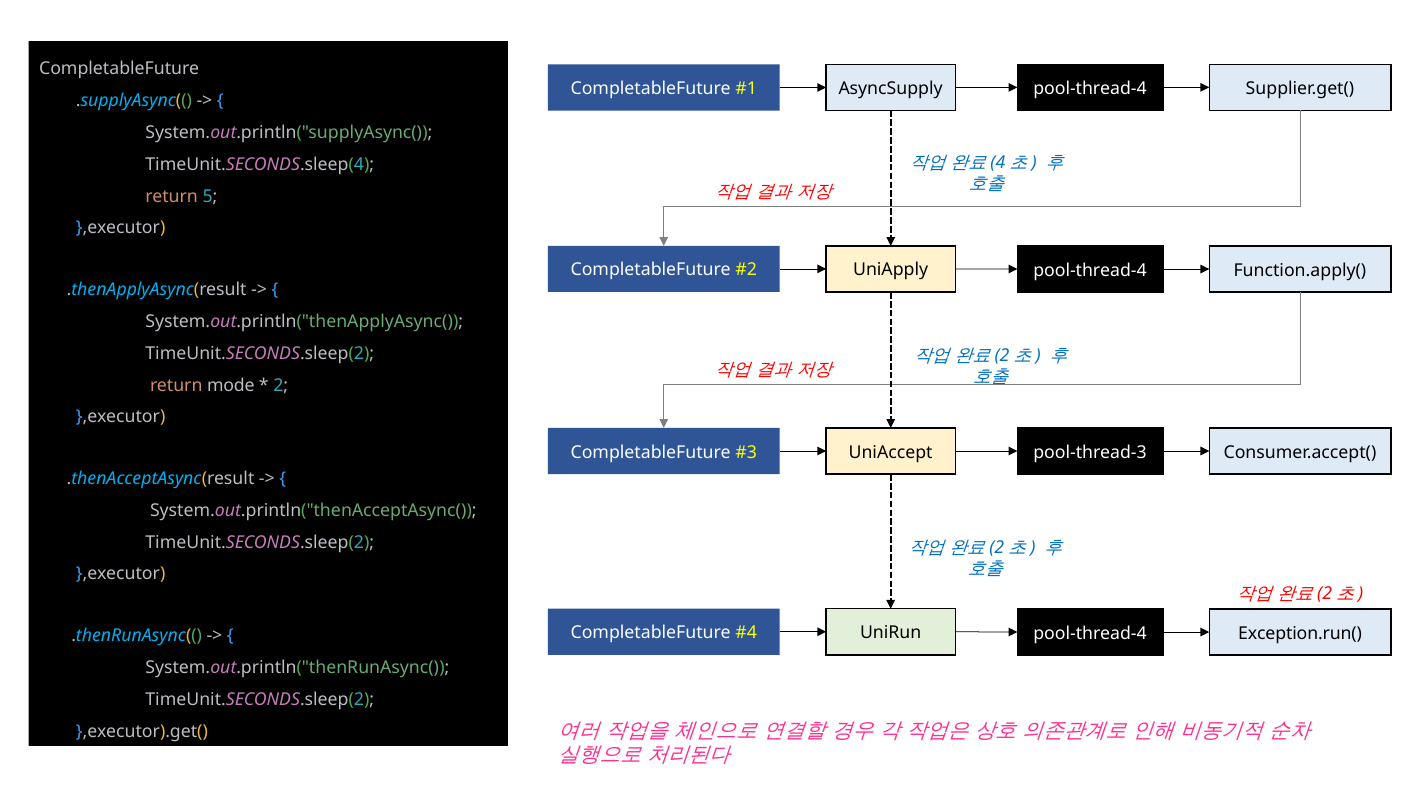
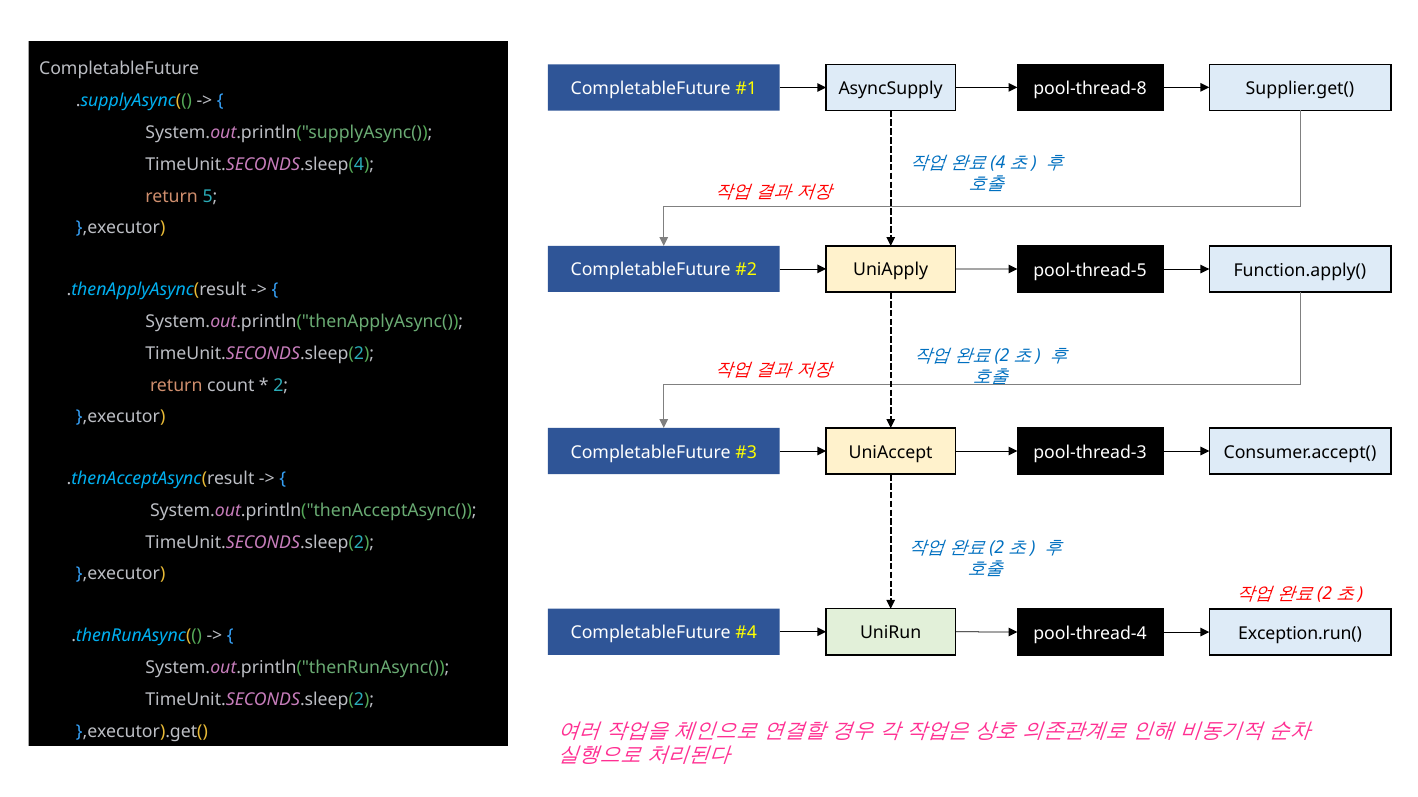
pool-thread-4: pool-thread-4 -> pool-thread-8 (1090, 89)
pool-thread-4: pool-thread-4 -> pool-thread-5 (1090, 270)
mode: mode -> count (231, 386)
